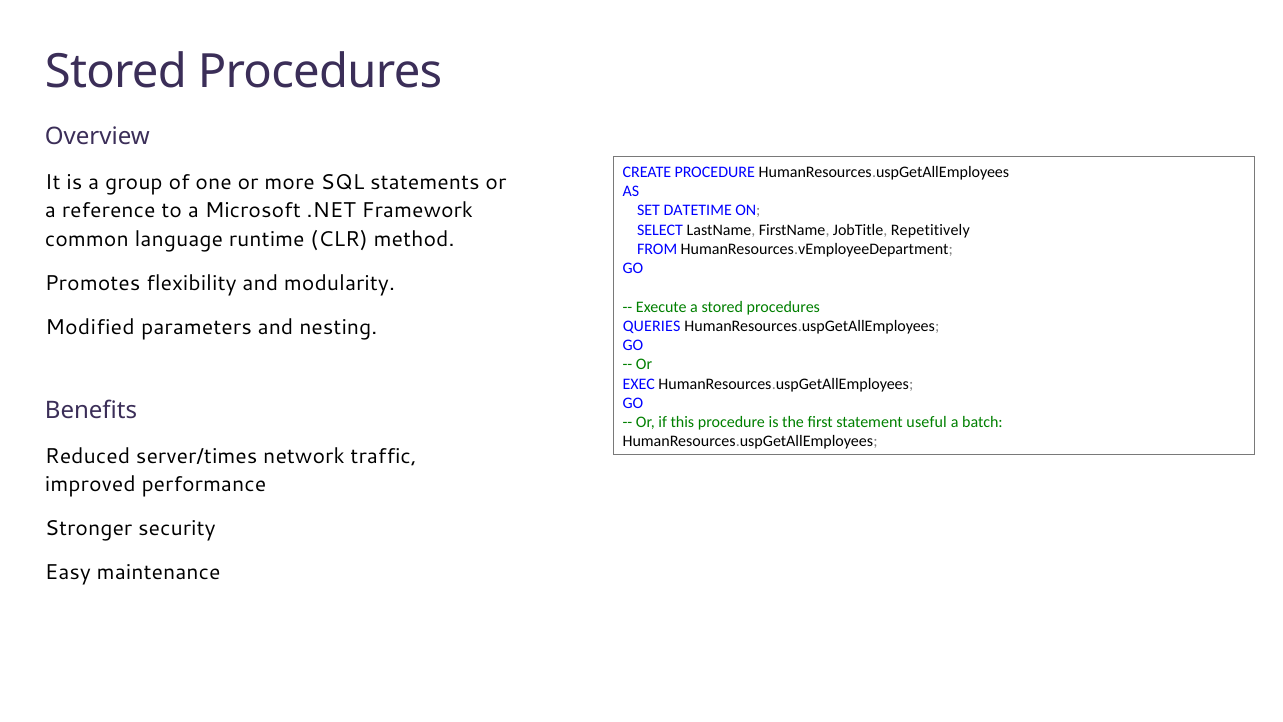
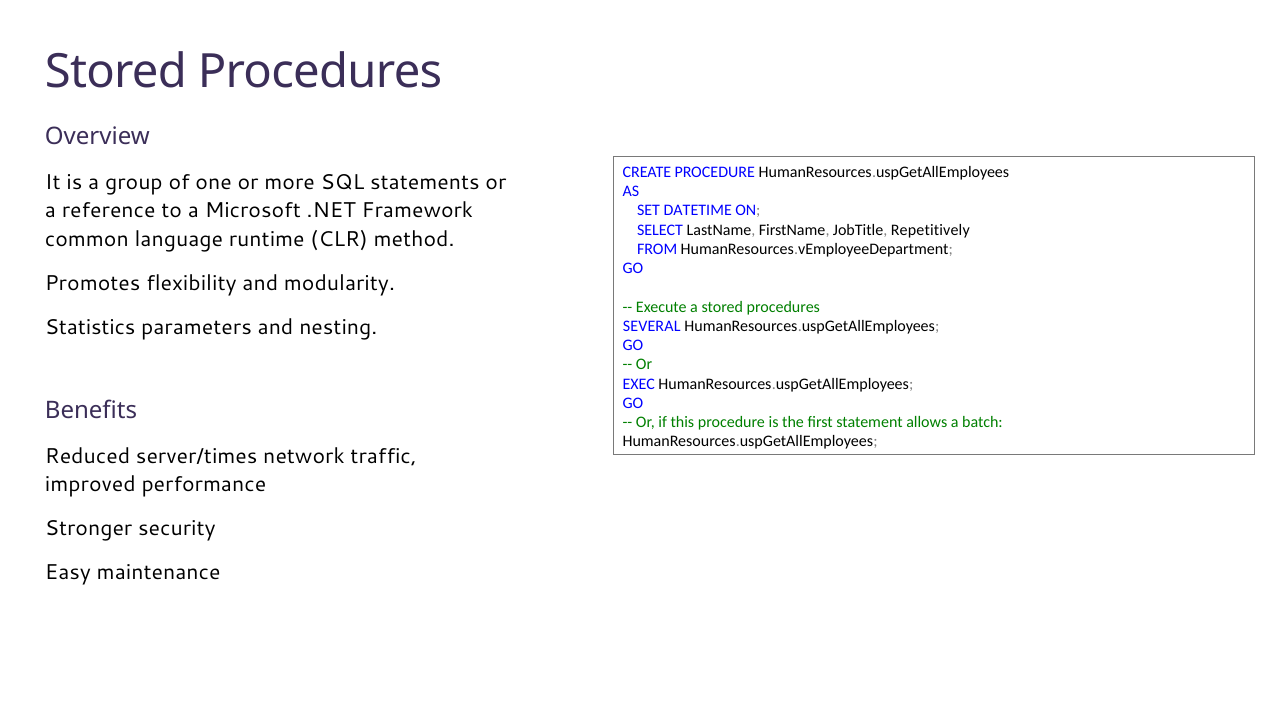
Modified: Modified -> Statistics (90, 327)
QUERIES: QUERIES -> SEVERAL (652, 326)
useful: useful -> allows (927, 422)
